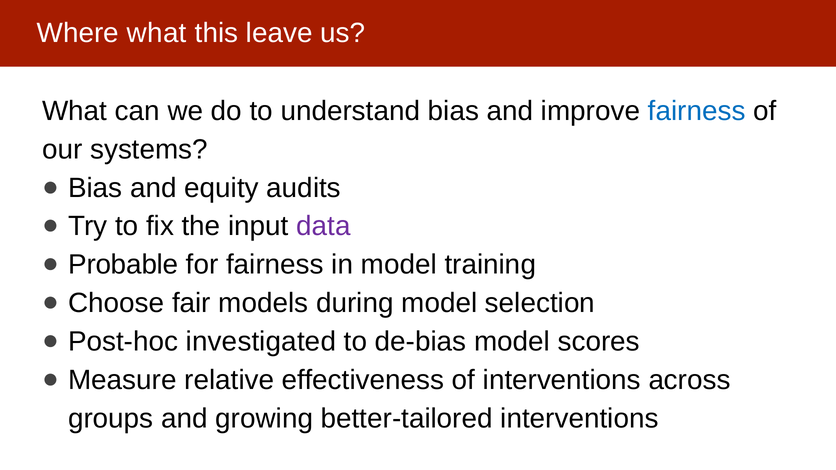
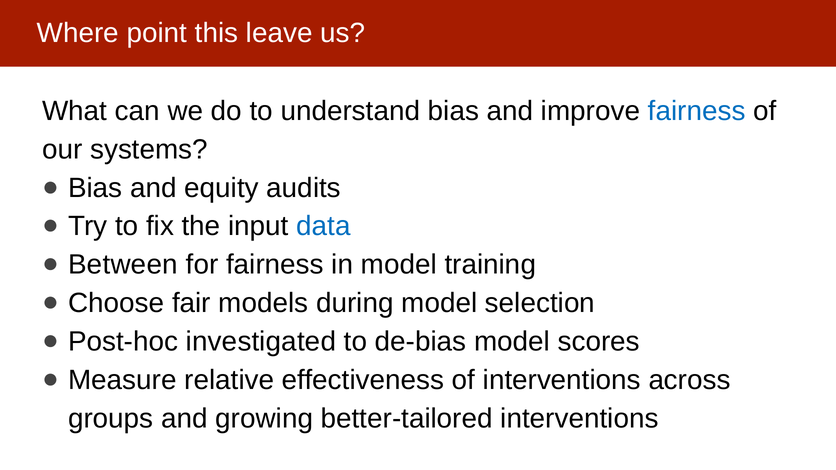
Where what: what -> point (157, 33)
data colour: purple -> blue (324, 226)
Probable: Probable -> Between (123, 265)
